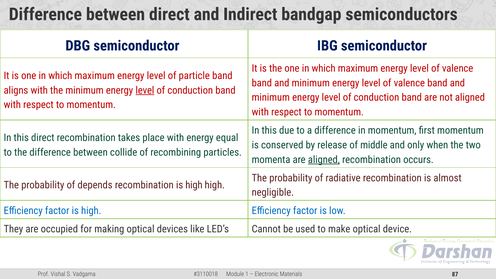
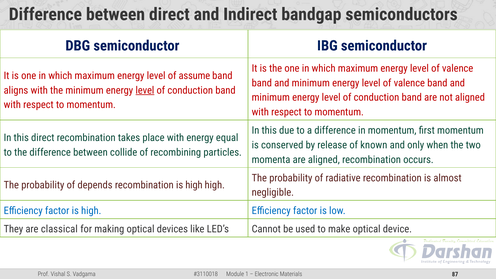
particle: particle -> assume (194, 76)
middle: middle -> known (374, 145)
aligned underline: present -> none (324, 160)
occupied: occupied -> classical (59, 229)
